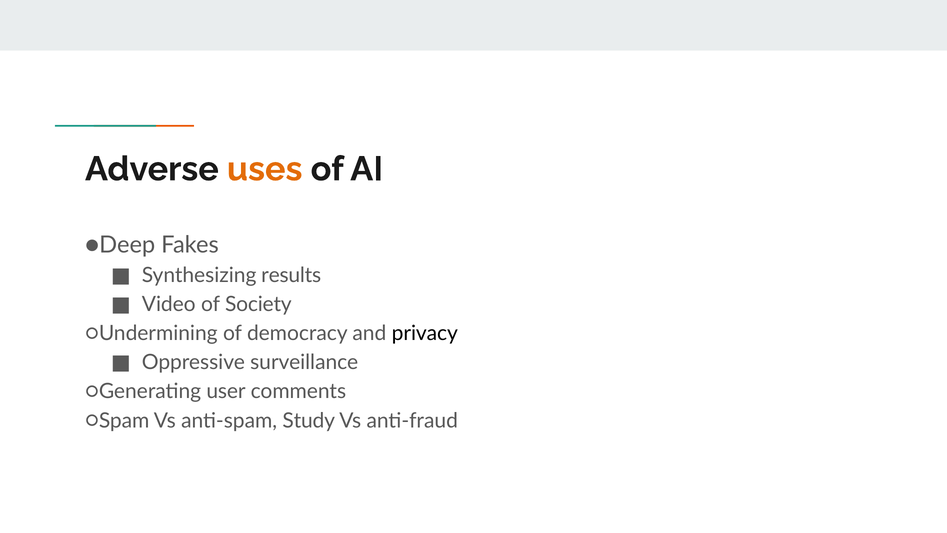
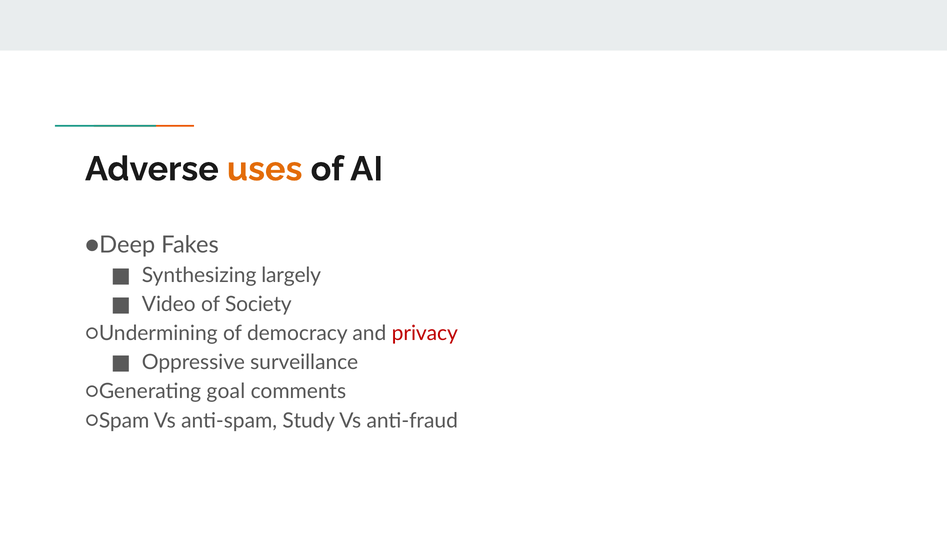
results: results -> largely (291, 275)
privacy colour: black -> red (425, 333)
user: user -> goal (226, 391)
